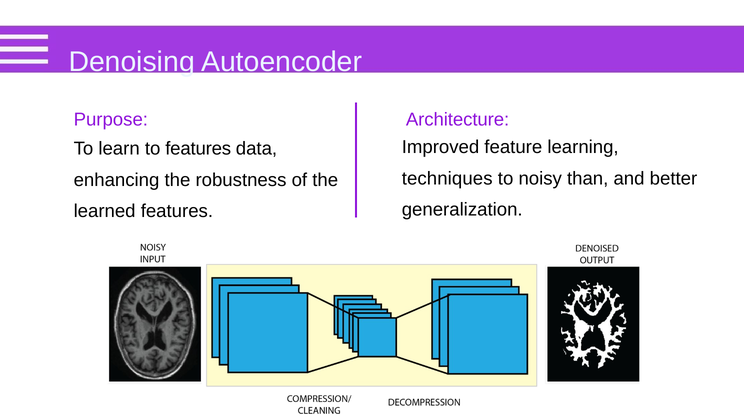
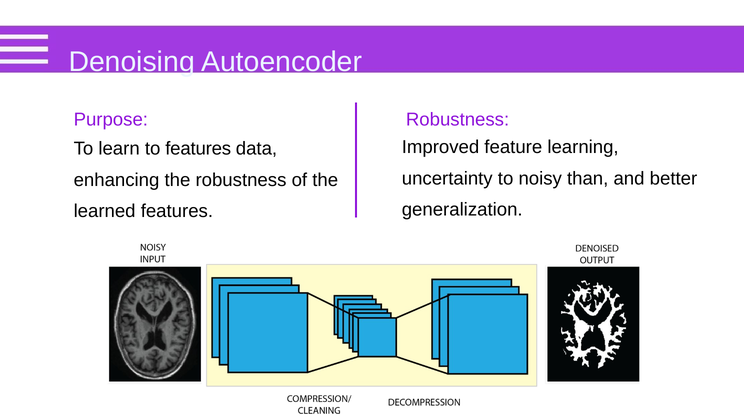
Architecture: Architecture -> Robustness (458, 119)
techniques: techniques -> uncertainty (447, 178)
